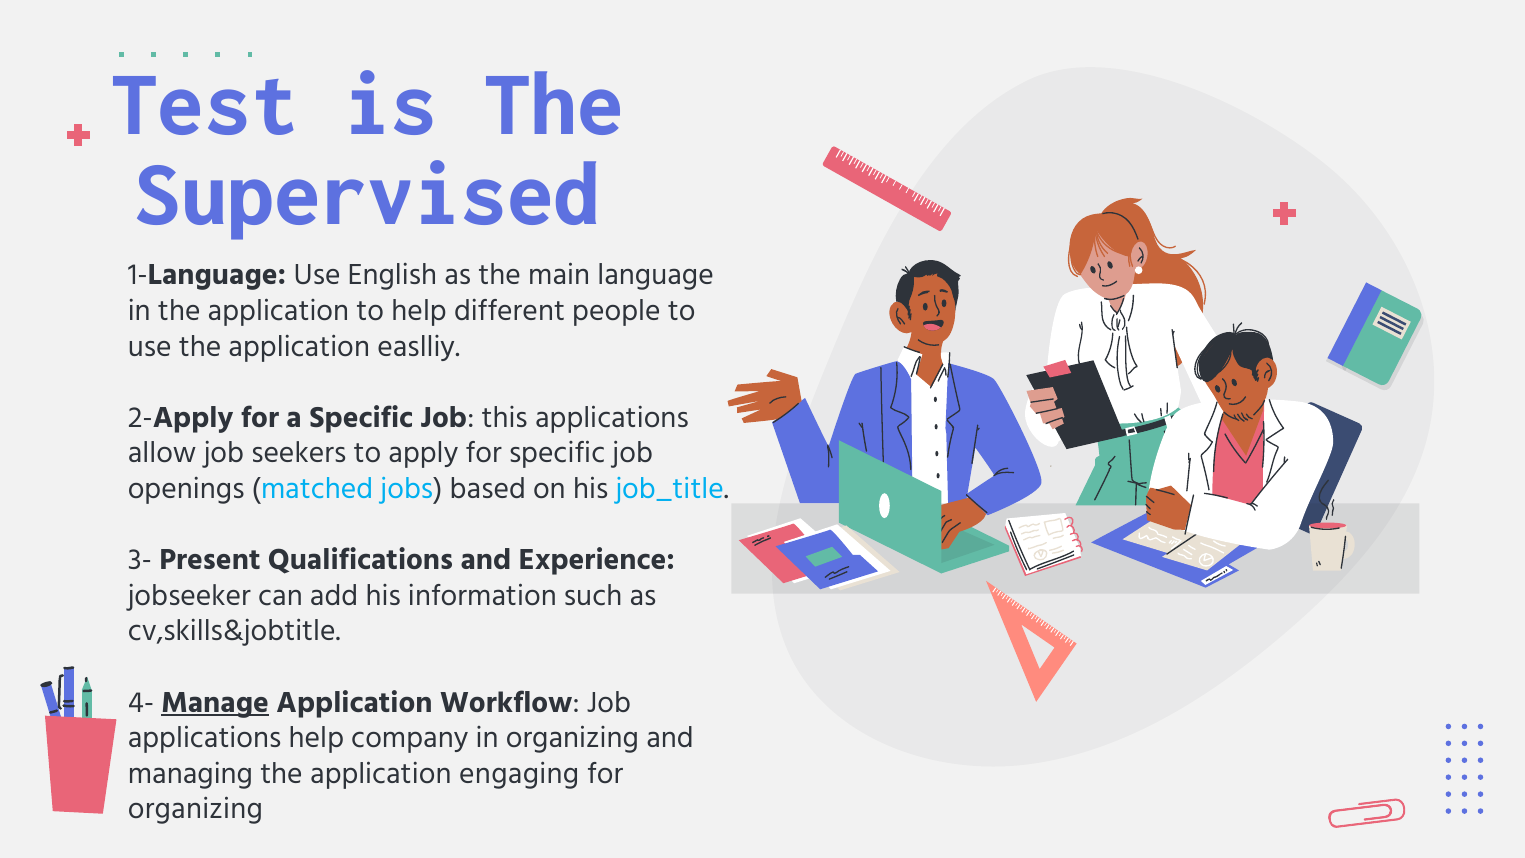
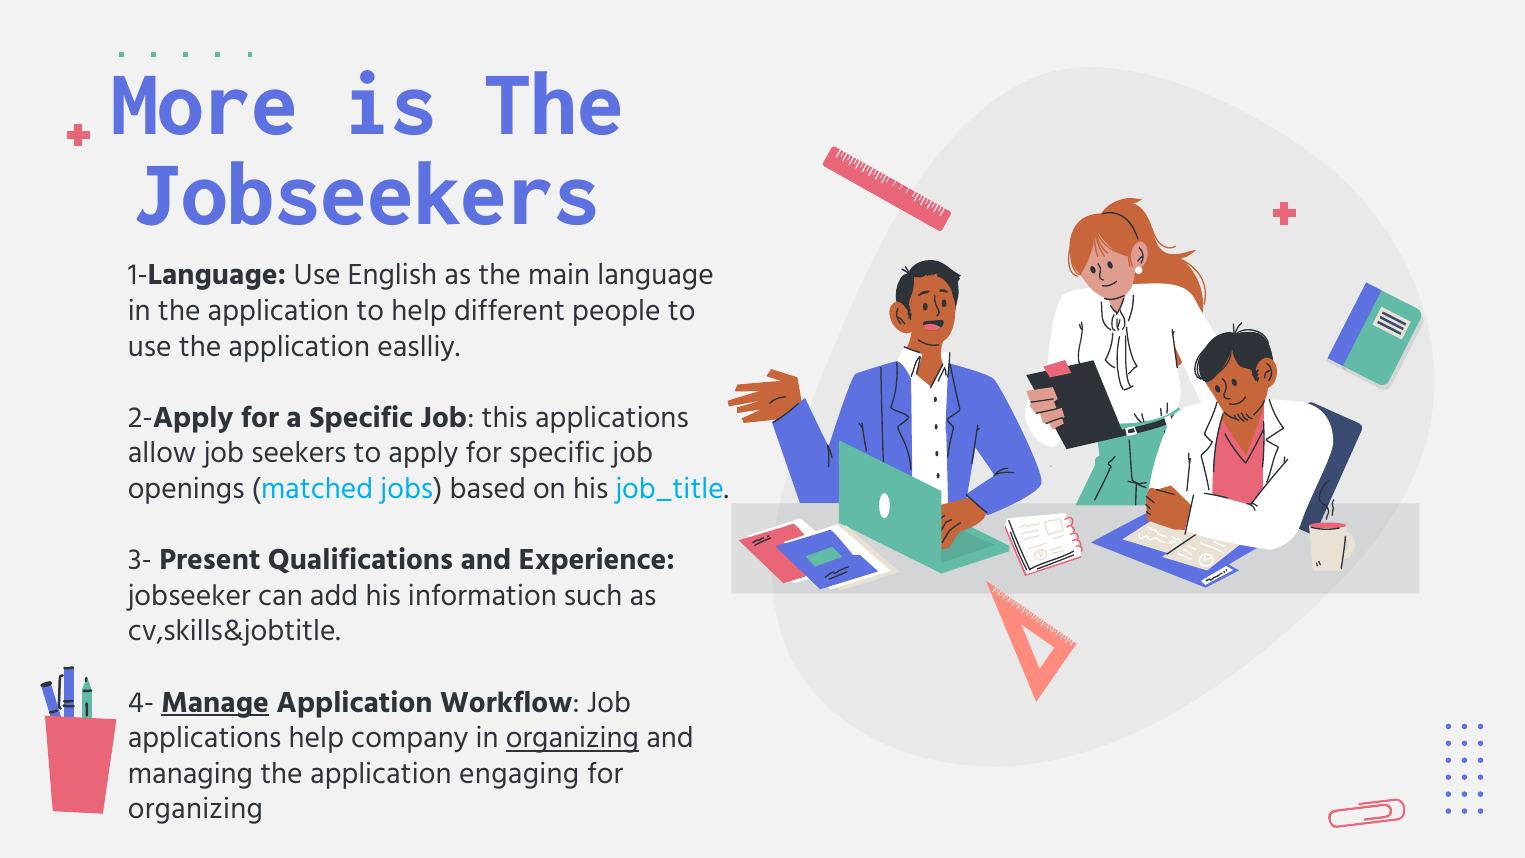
Test: Test -> More (204, 104)
Supervised: Supervised -> Jobseekers (368, 194)
organizing underline: none -> present (572, 738)
